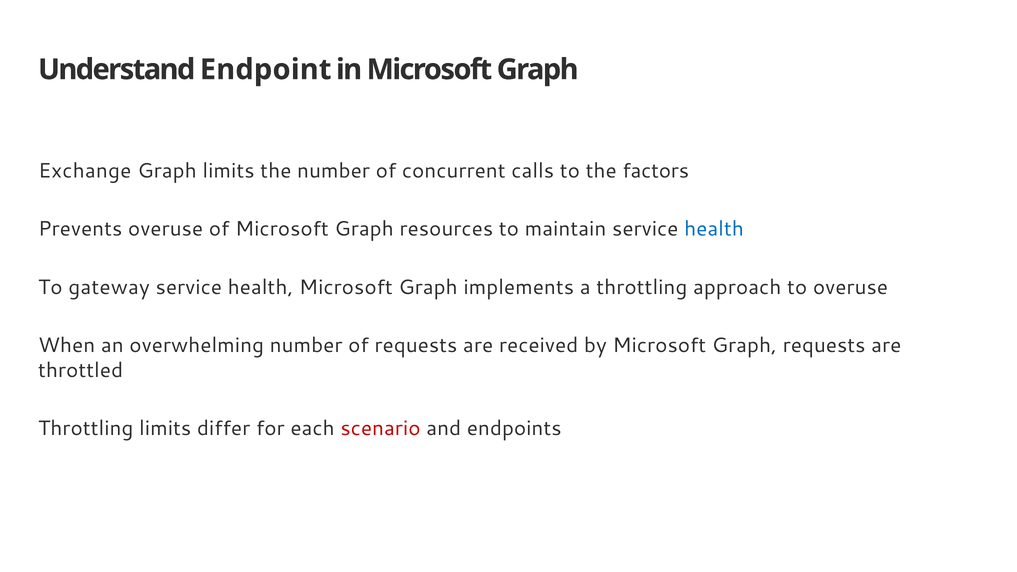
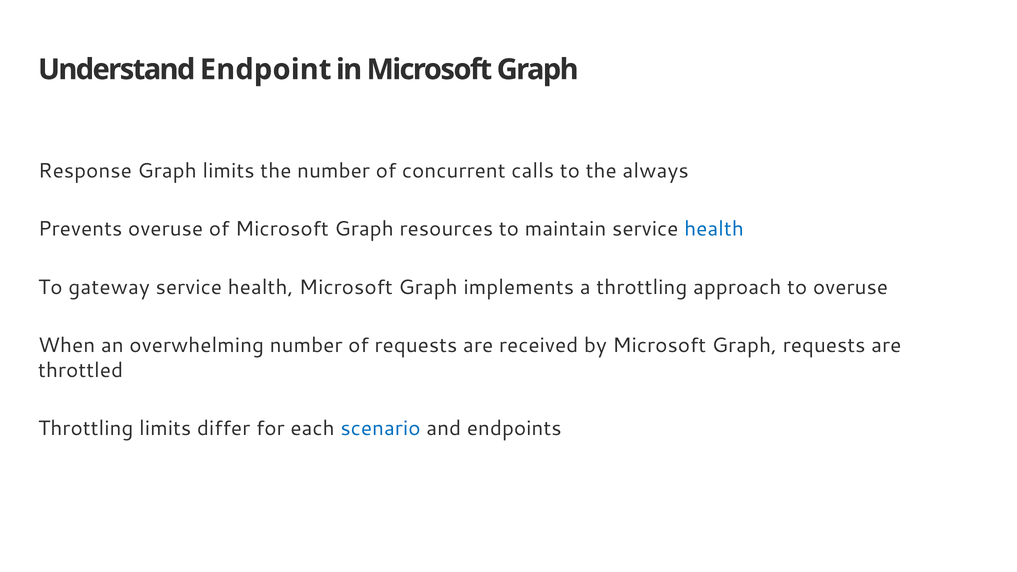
Exchange: Exchange -> Response (85, 171)
factors: factors -> always (656, 171)
scenario colour: red -> blue (380, 429)
